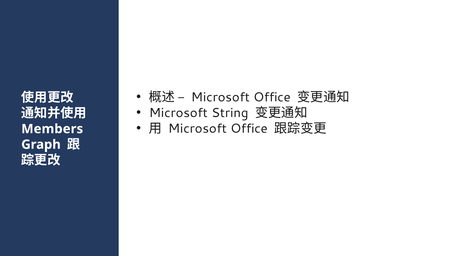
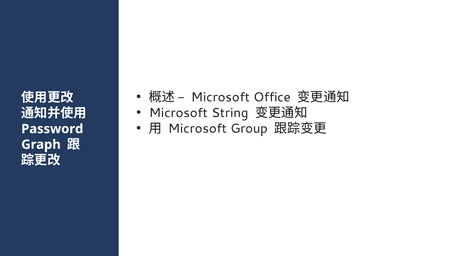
Office: Office -> Group (249, 129)
Members: Members -> Password (52, 129)
